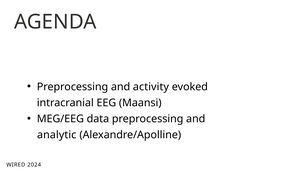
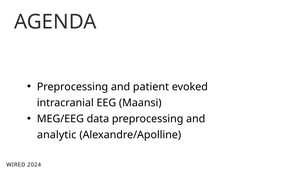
activity: activity -> patient (151, 87)
